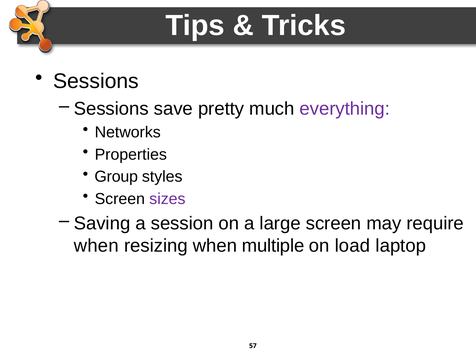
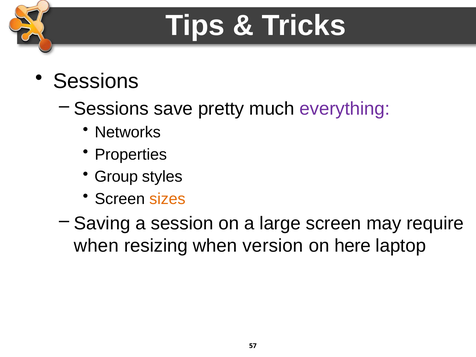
sizes colour: purple -> orange (167, 199)
multiple: multiple -> version (273, 246)
load: load -> here (353, 246)
